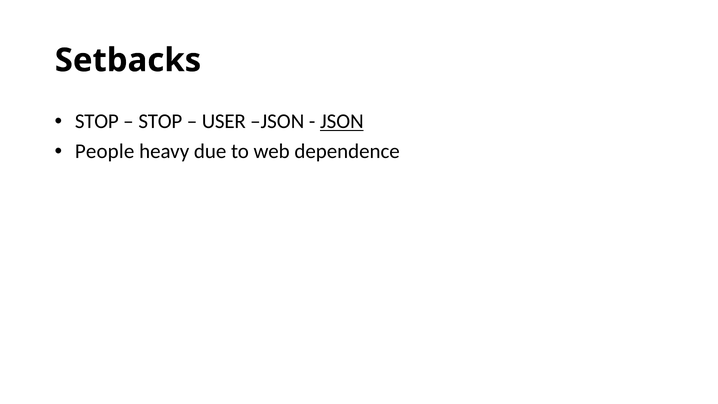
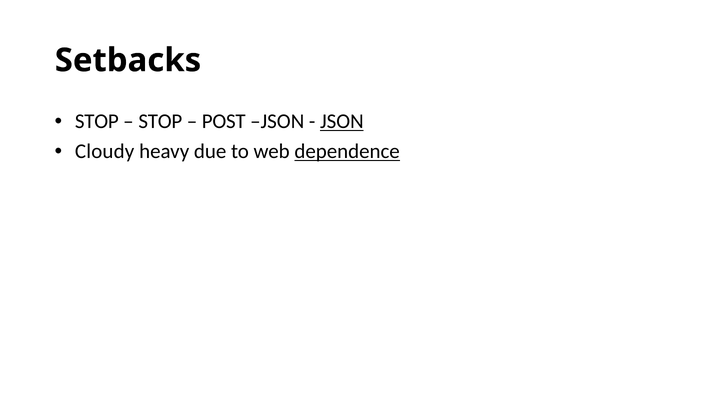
USER: USER -> POST (224, 121)
People: People -> Cloudy (105, 151)
dependence underline: none -> present (347, 151)
